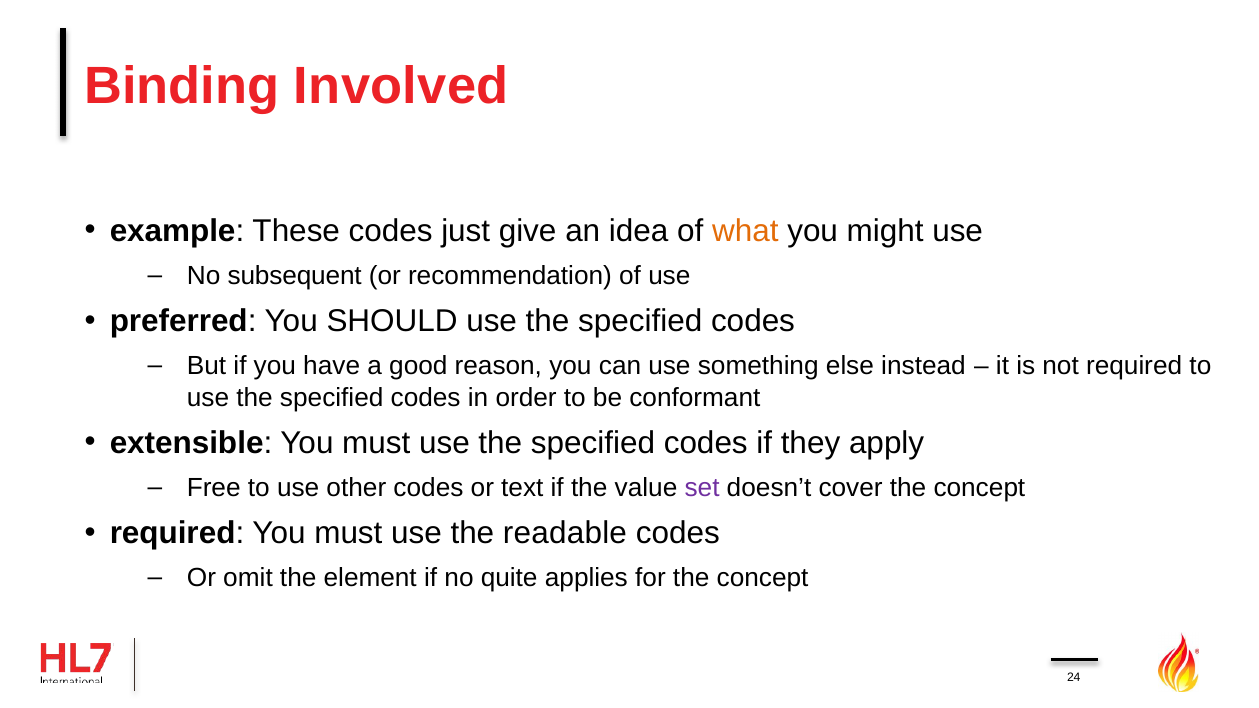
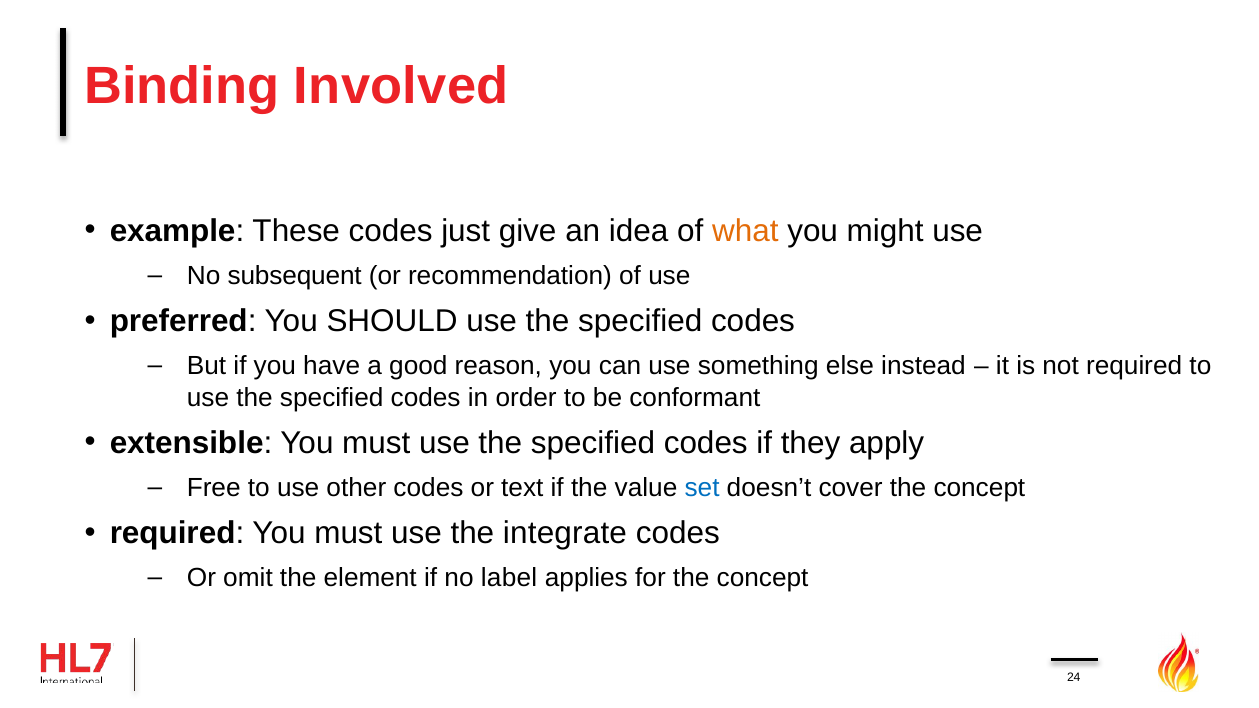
set colour: purple -> blue (702, 488)
readable: readable -> integrate (565, 534)
quite: quite -> label (509, 578)
